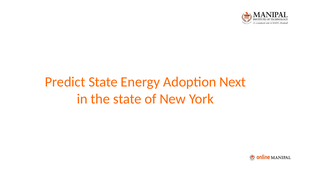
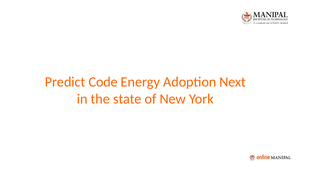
Predict State: State -> Code (103, 82)
